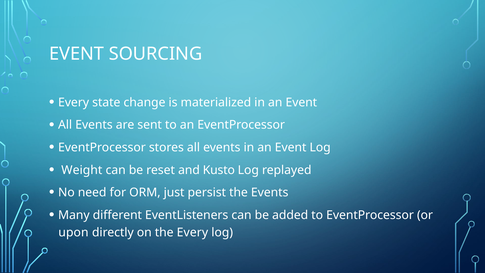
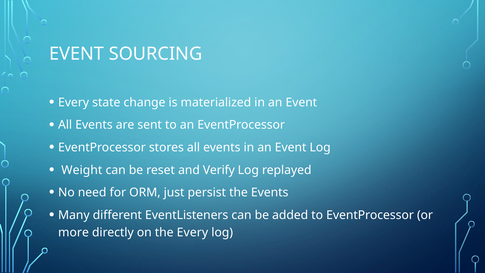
Kusto: Kusto -> Verify (219, 170)
upon: upon -> more (73, 232)
